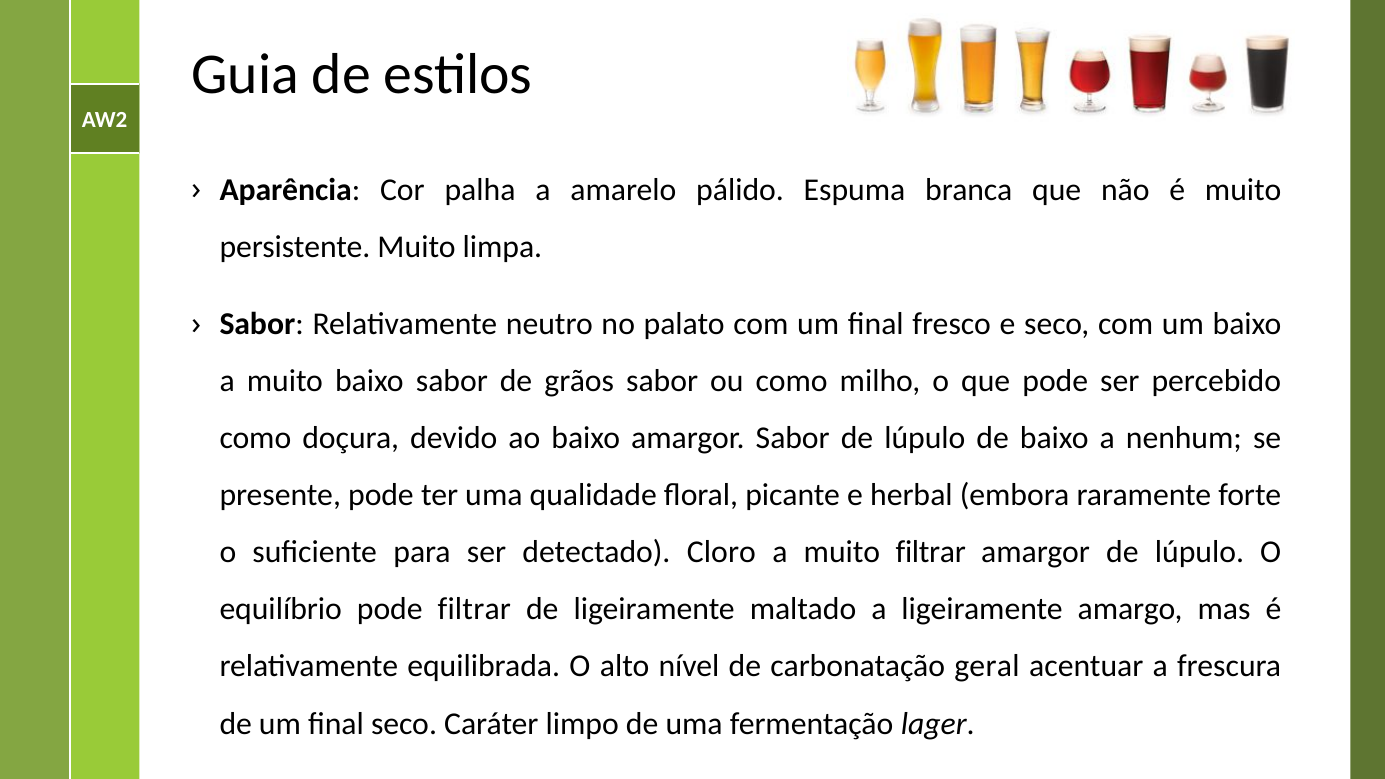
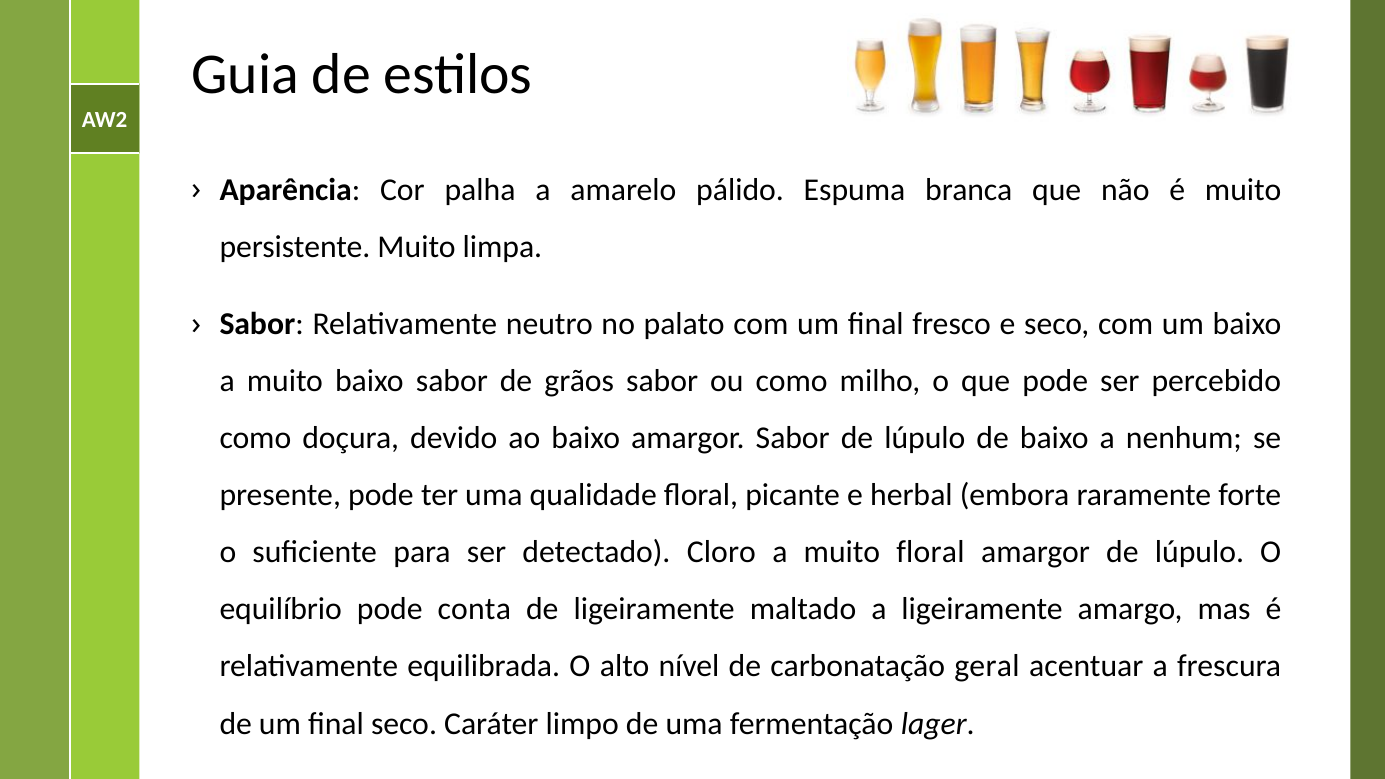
muito filtrar: filtrar -> floral (930, 552)
pode filtrar: filtrar -> conta (474, 610)
